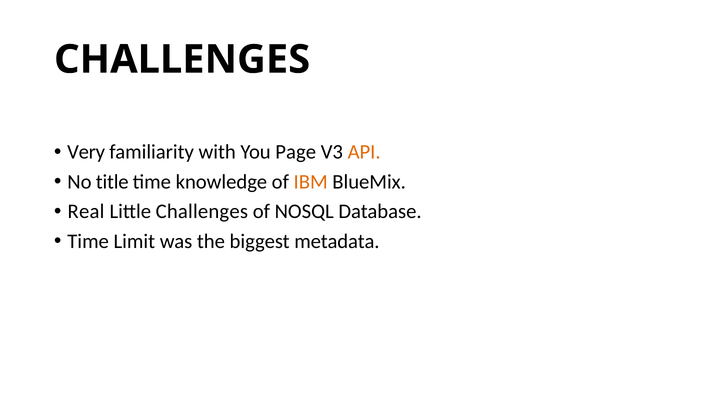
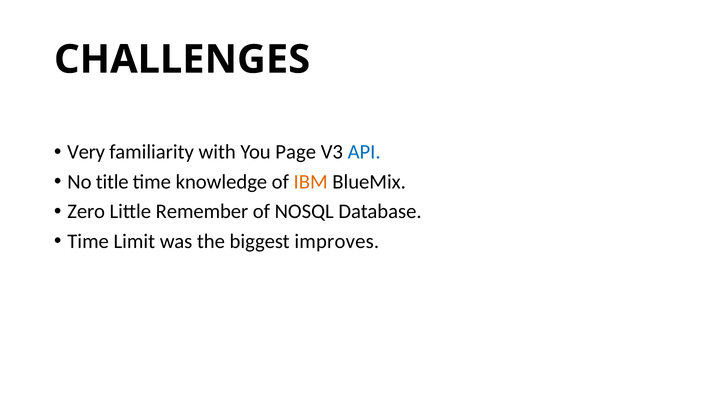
API colour: orange -> blue (364, 152)
Real: Real -> Zero (86, 212)
Little Challenges: Challenges -> Remember (202, 212)
metadata: metadata -> improves (337, 241)
